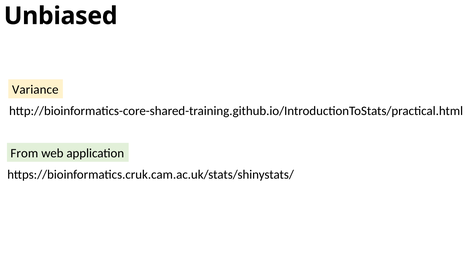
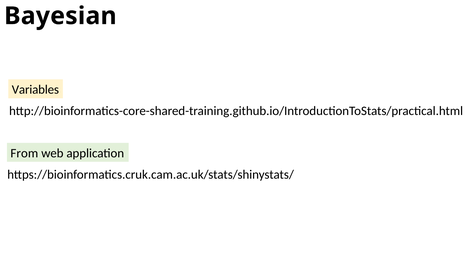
Unbiased: Unbiased -> Bayesian (60, 16)
Variance: Variance -> Variables (35, 90)
